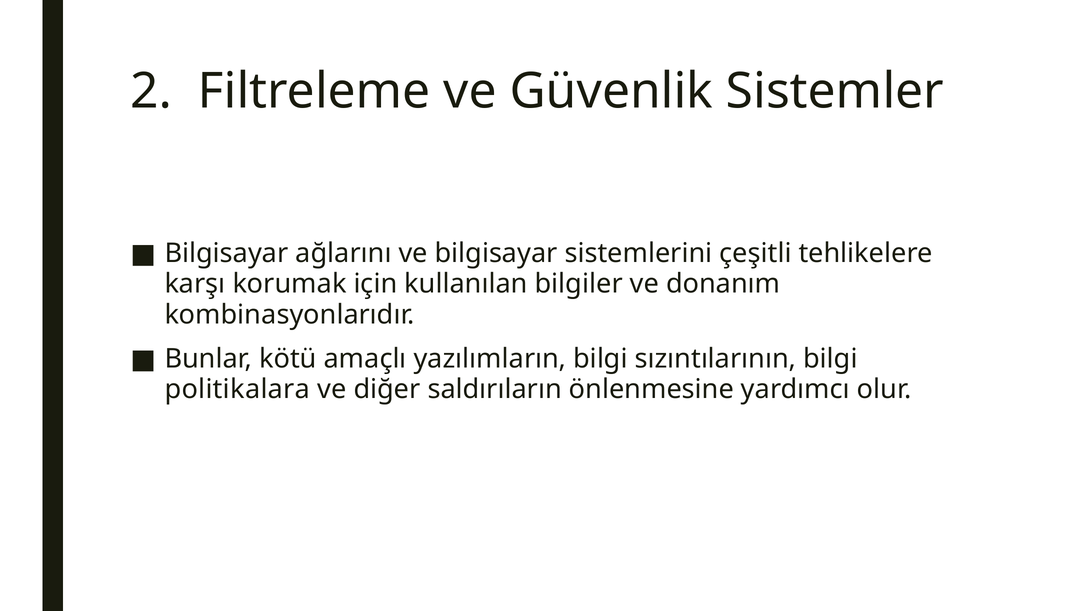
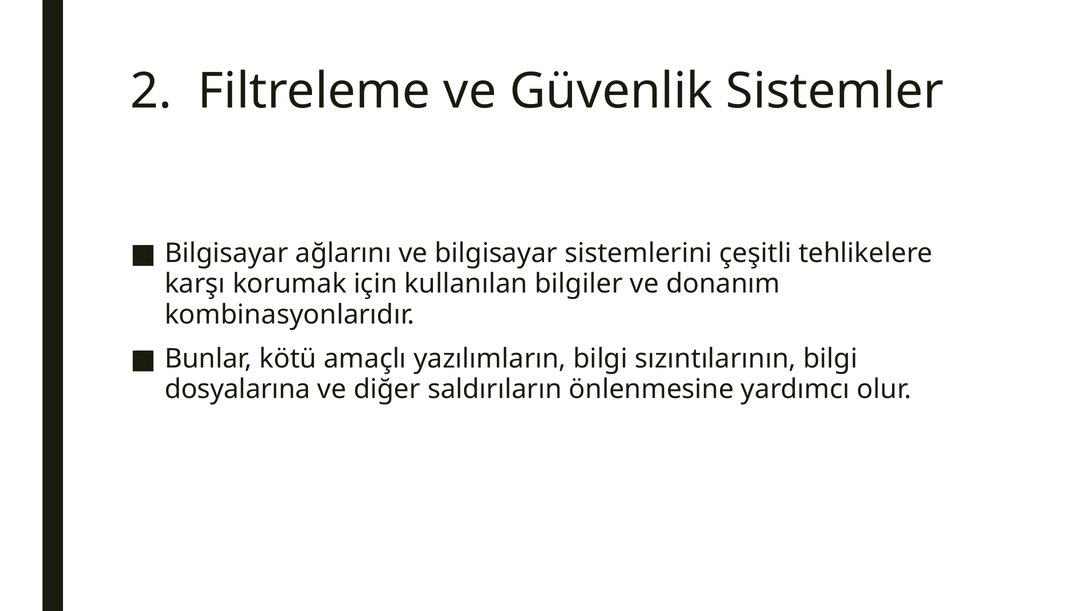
politikalara: politikalara -> dosyalarına (238, 389)
